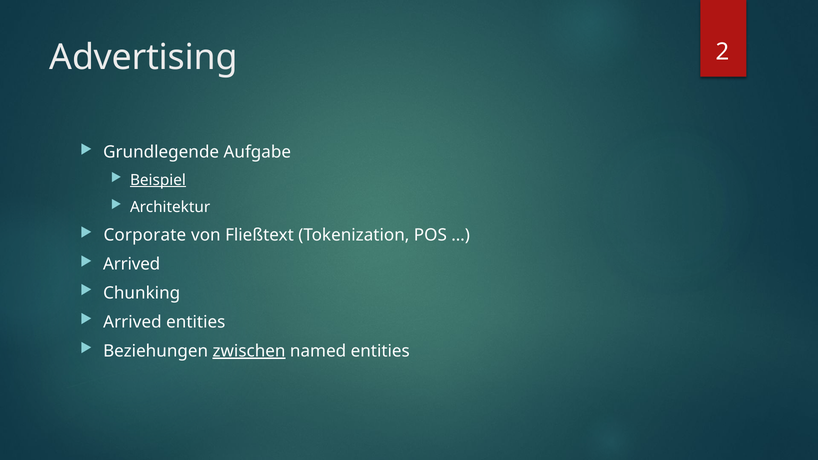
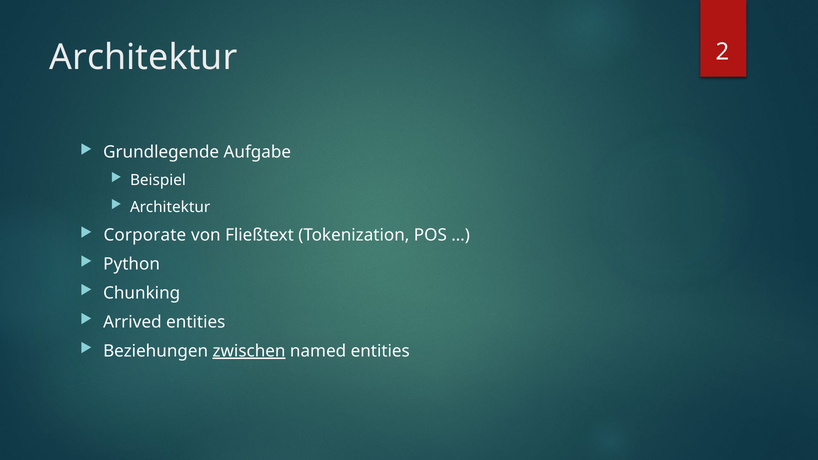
Advertising: Advertising -> Architektur (143, 57)
Beispiel underline: present -> none (158, 180)
Arrived: Arrived -> Python (132, 264)
